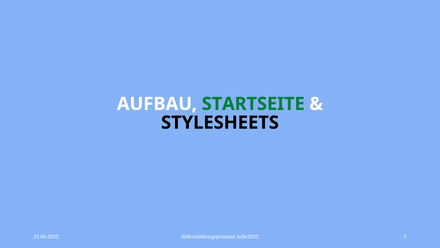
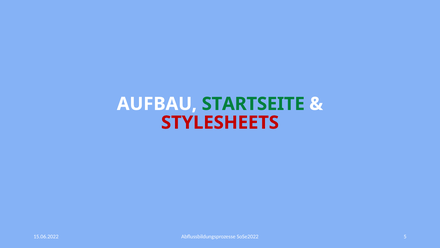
STYLESHEETS colour: black -> red (220, 122)
